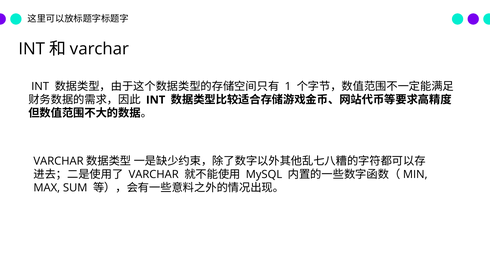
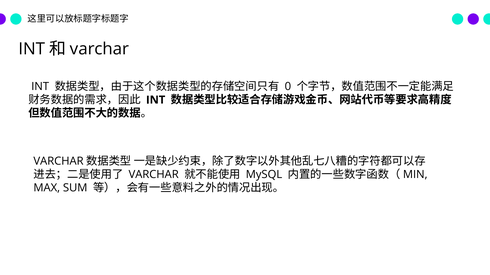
1: 1 -> 0 (288, 87)
